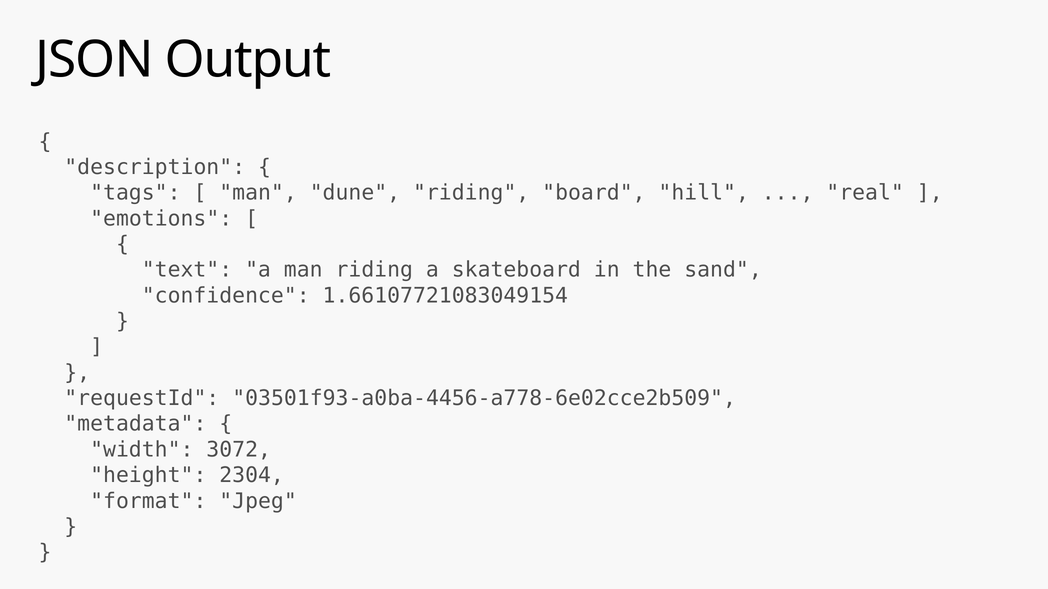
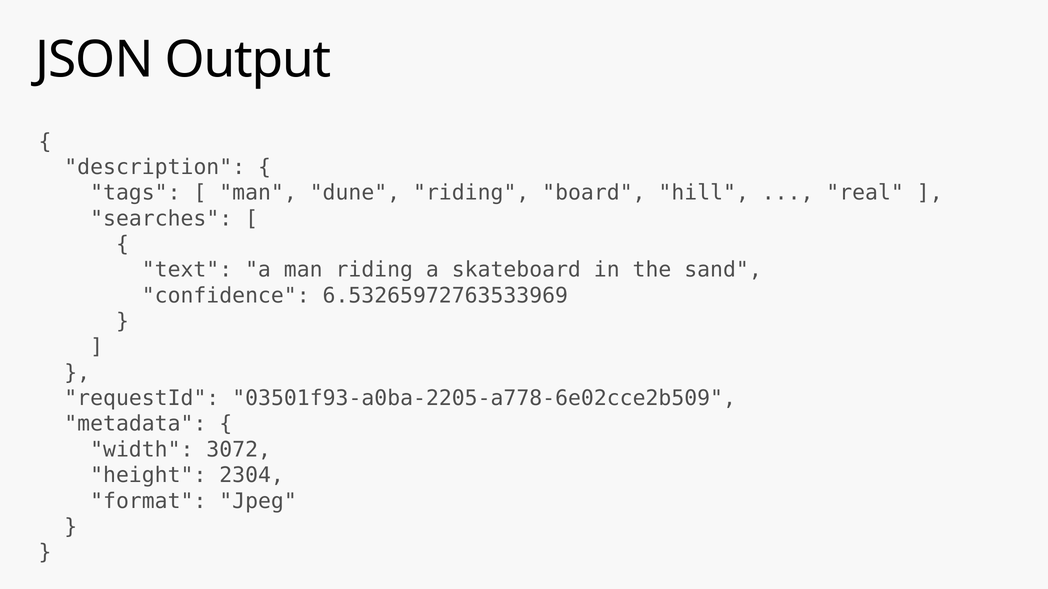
emotions: emotions -> searches (161, 219)
1.66107721083049154: 1.66107721083049154 -> 6.53265972763533969 (445, 296)
03501f93-a0ba-4456-a778-6e02cce2b509: 03501f93-a0ba-4456-a778-6e02cce2b509 -> 03501f93-a0ba-2205-a778-6e02cce2b509 (484, 399)
